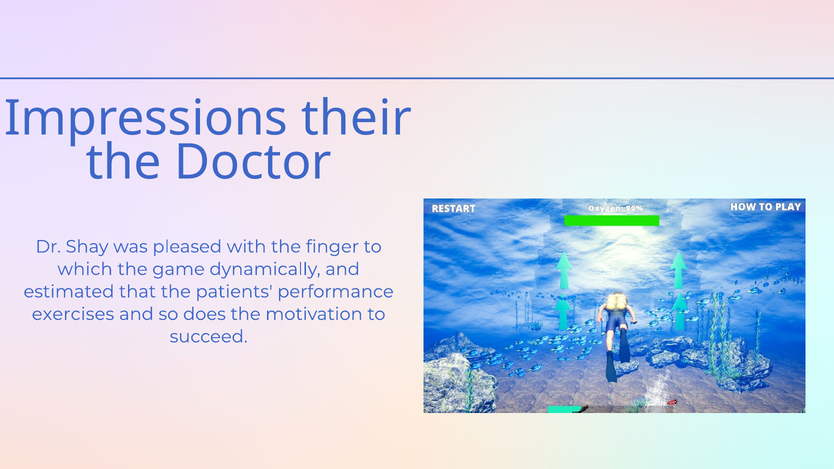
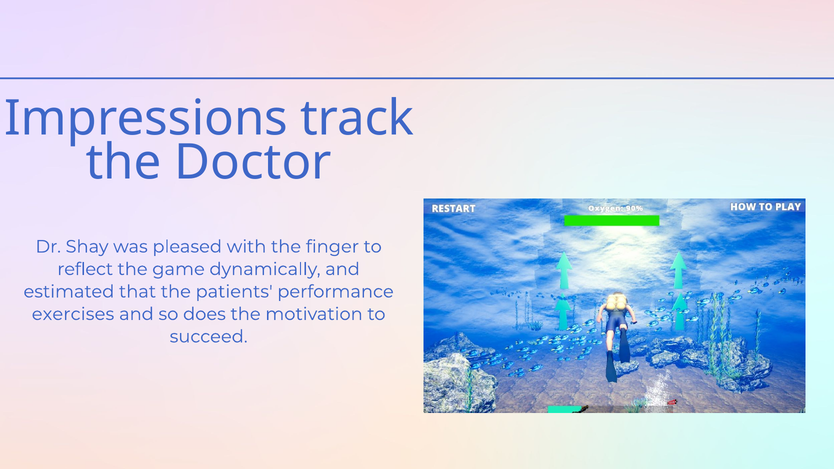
their: their -> track (357, 118)
which: which -> reflect (85, 269)
